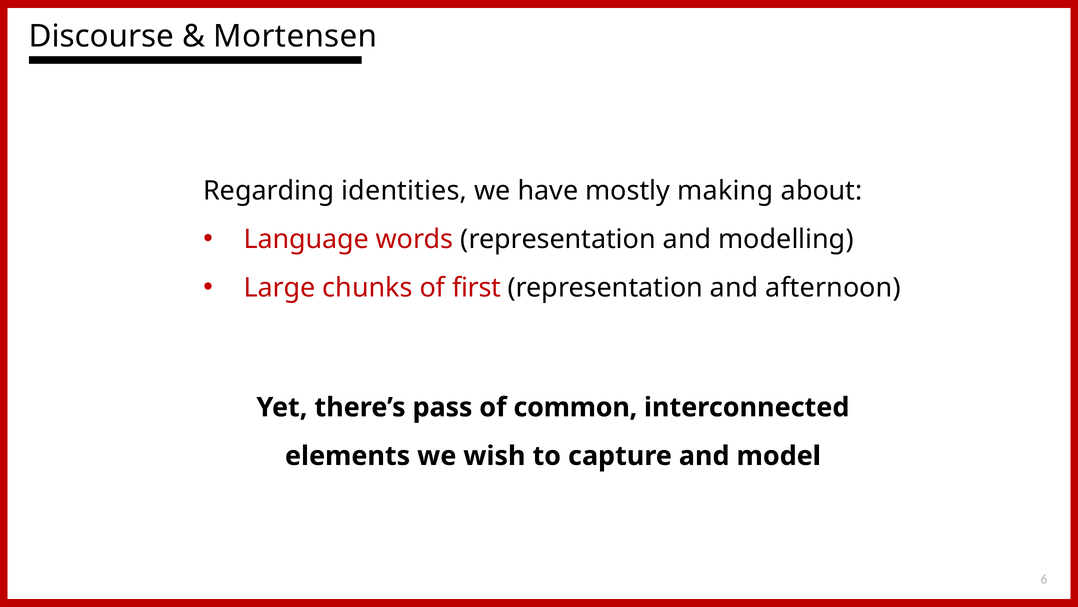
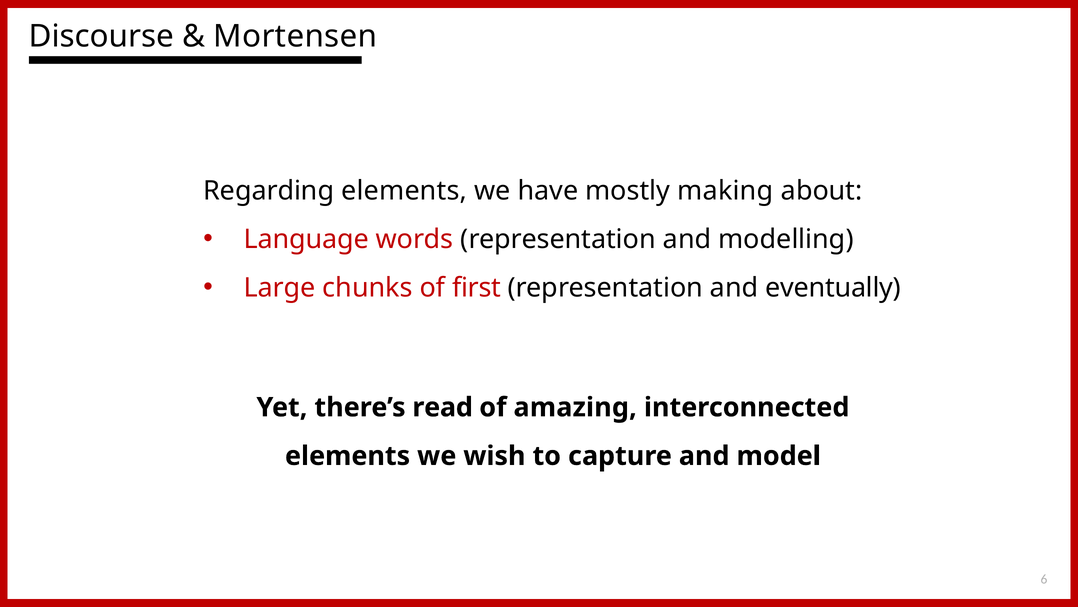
Regarding identities: identities -> elements (404, 190)
afternoon: afternoon -> eventually (833, 288)
pass: pass -> read (443, 407)
common: common -> amazing (575, 407)
